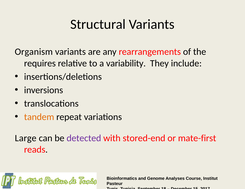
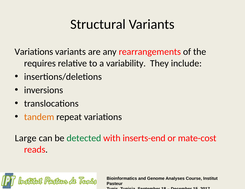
Organism: Organism -> Variations (34, 52)
detected colour: purple -> green (84, 138)
stored-end: stored-end -> inserts-end (144, 138)
mate-first: mate-first -> mate-cost (197, 138)
